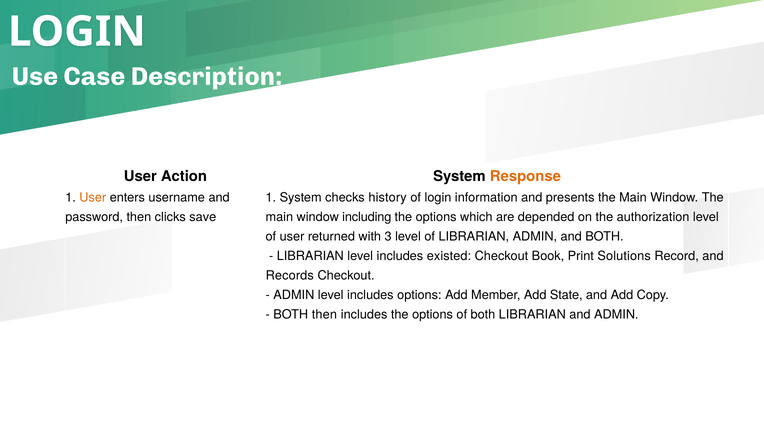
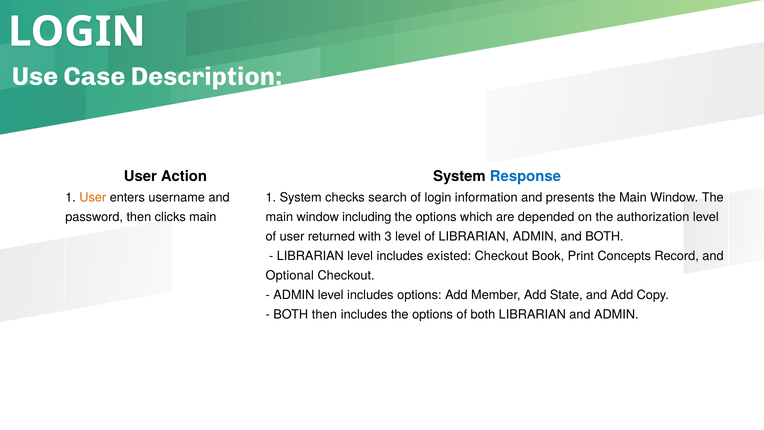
Response colour: orange -> blue (525, 176)
history: history -> search (388, 197)
clicks save: save -> main (203, 217)
Solutions: Solutions -> Concepts (624, 256)
Records: Records -> Optional (290, 275)
